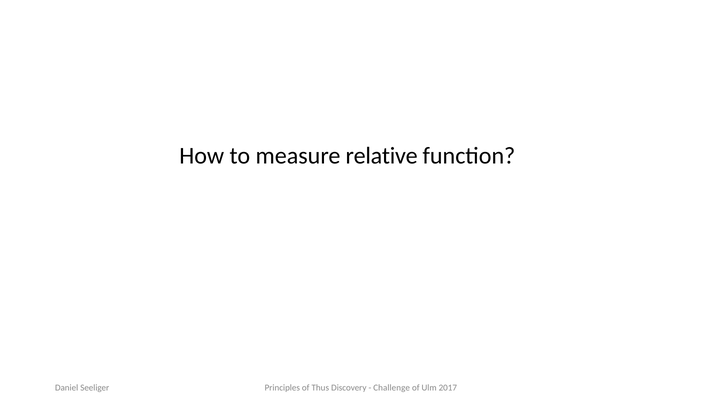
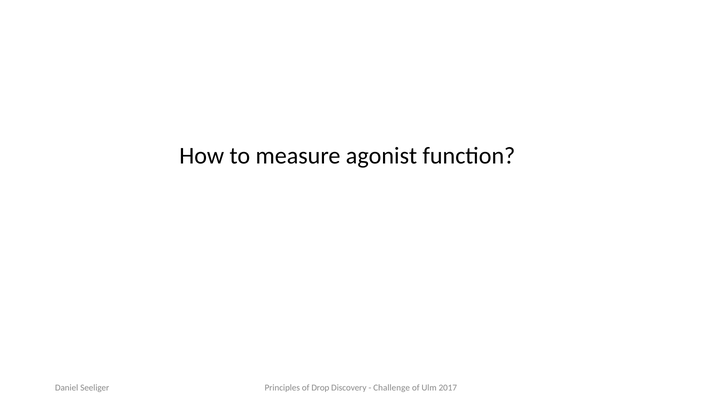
relative: relative -> agonist (381, 156)
Thus: Thus -> Drop (320, 388)
